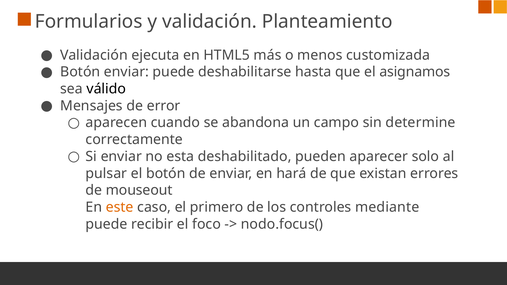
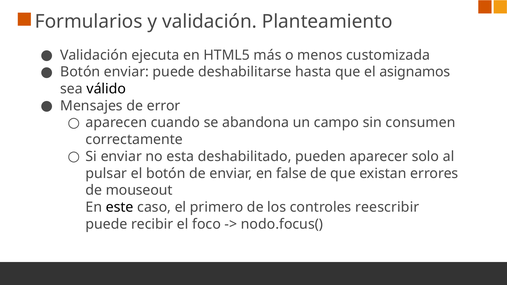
determine: determine -> consumen (421, 123)
hará: hará -> false (291, 173)
este colour: orange -> black (120, 207)
mediante: mediante -> reescribir (387, 207)
